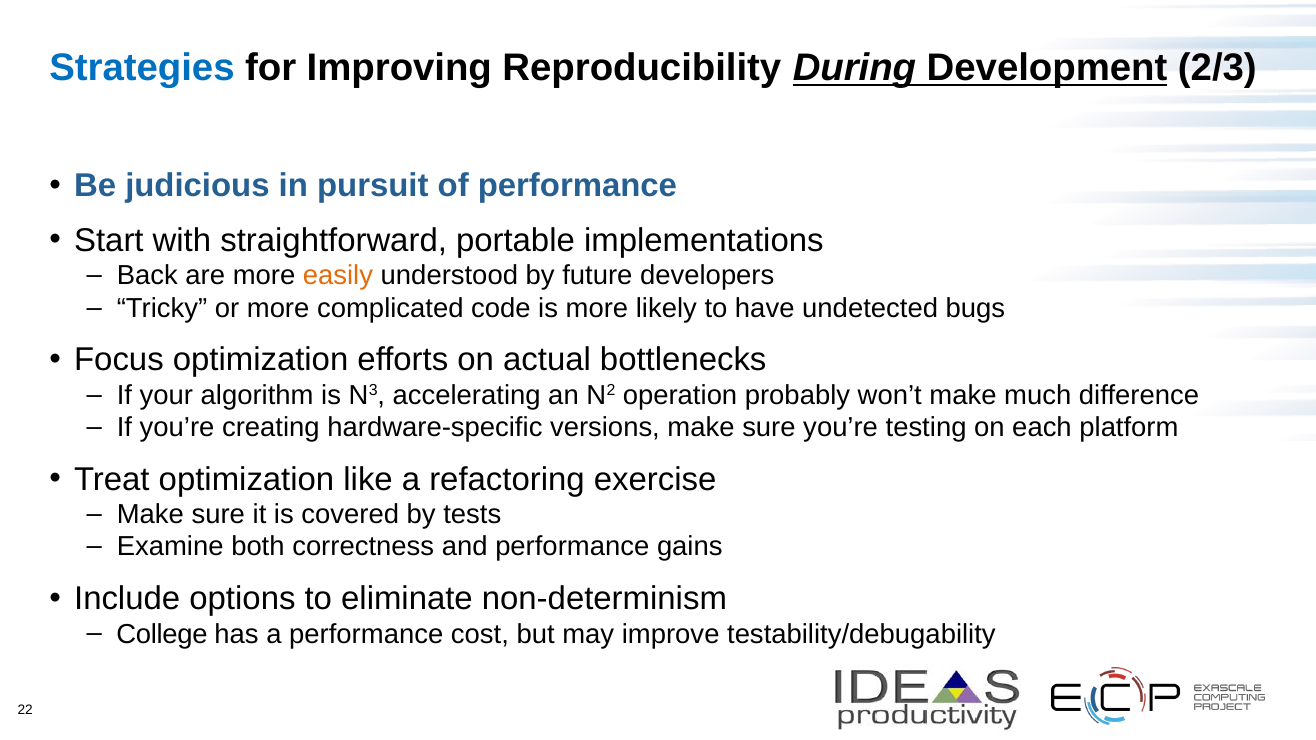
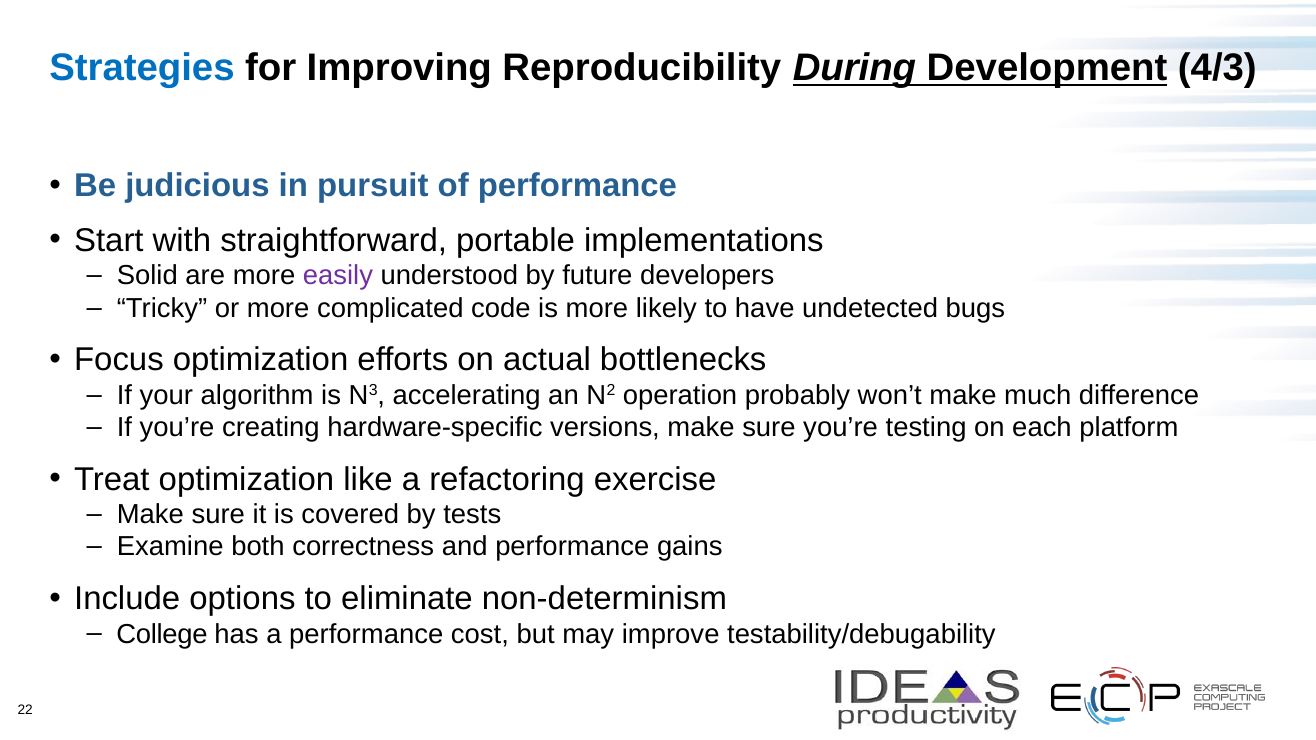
2/3: 2/3 -> 4/3 (1217, 68)
Back: Back -> Solid (147, 276)
easily colour: orange -> purple (338, 276)
